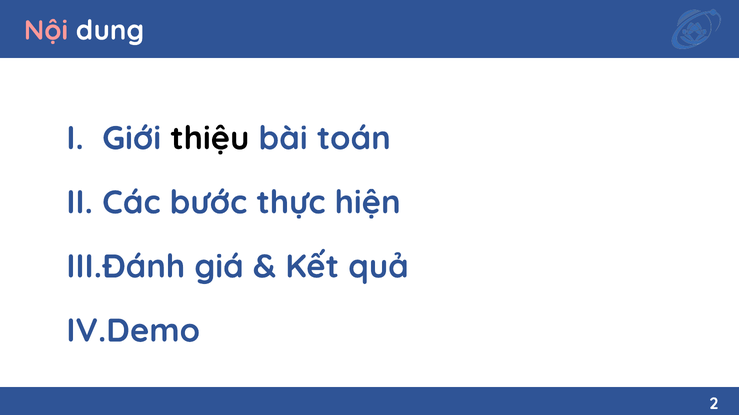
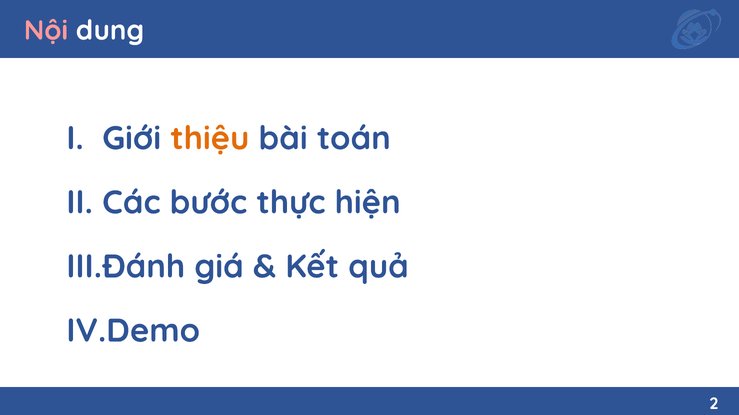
thiệu colour: black -> orange (210, 139)
